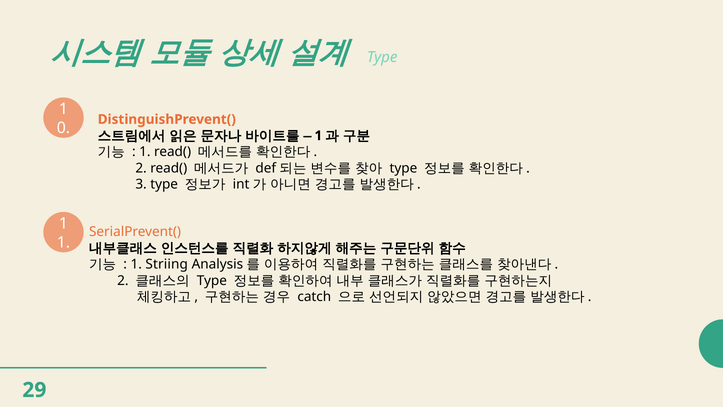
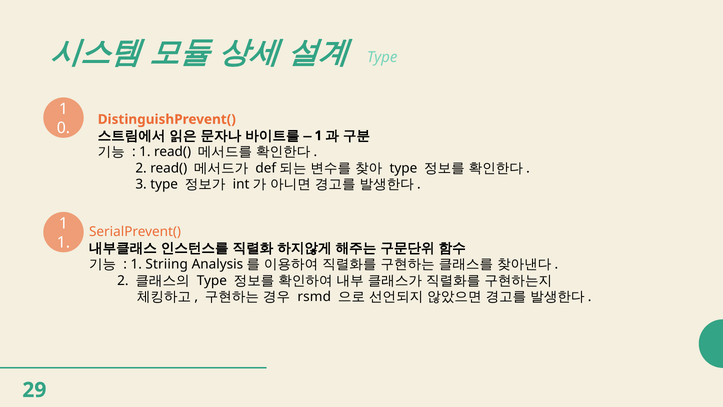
catch: catch -> rsmd (314, 297)
